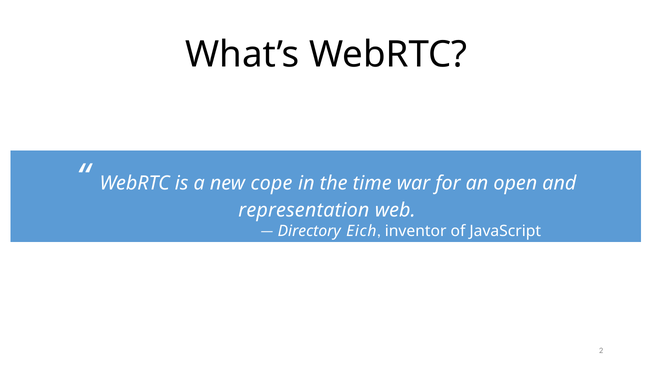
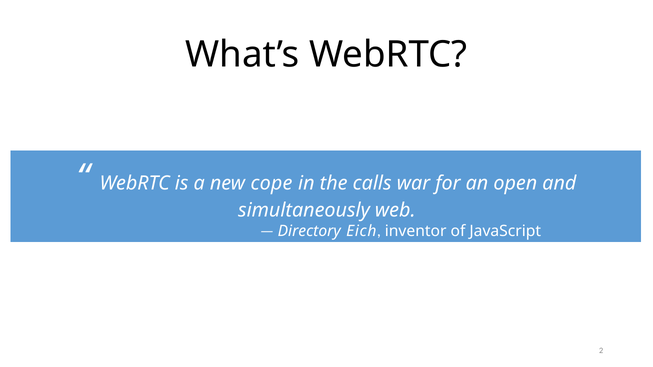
time: time -> calls (372, 183)
representation: representation -> simultaneously (304, 211)
